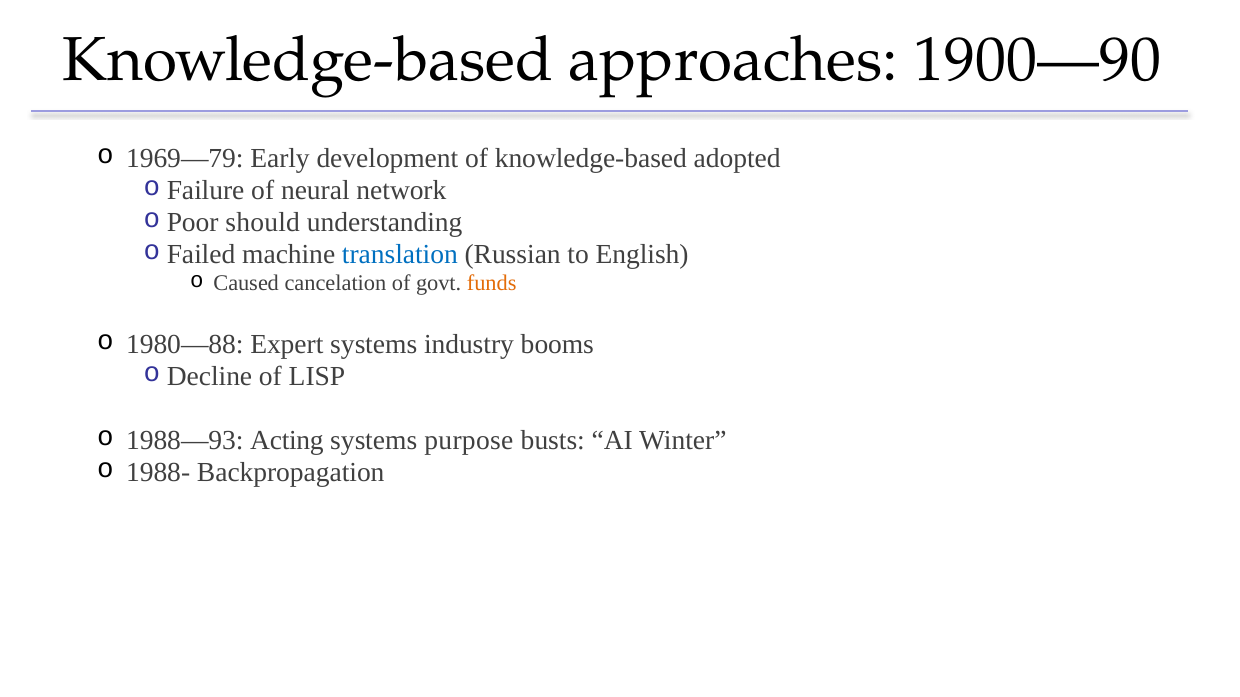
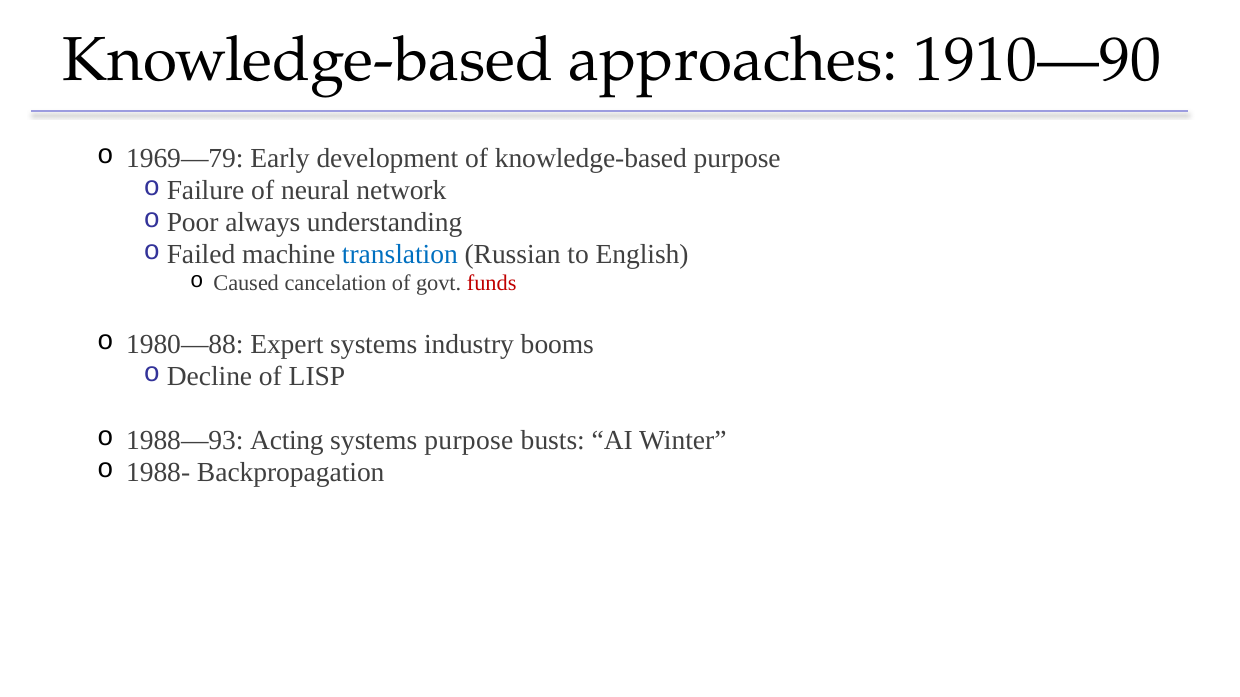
1900—90: 1900—90 -> 1910—90 (1038, 60)
knowledge-based adopted: adopted -> purpose (737, 159)
should: should -> always (263, 223)
funds colour: orange -> red (492, 283)
